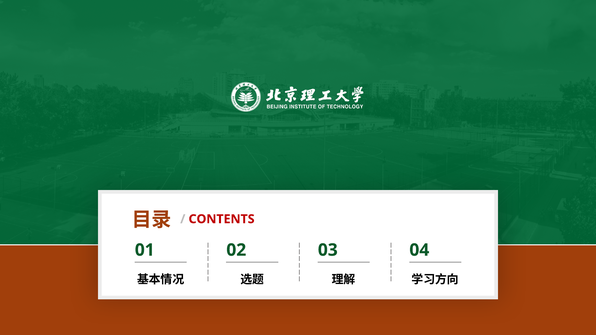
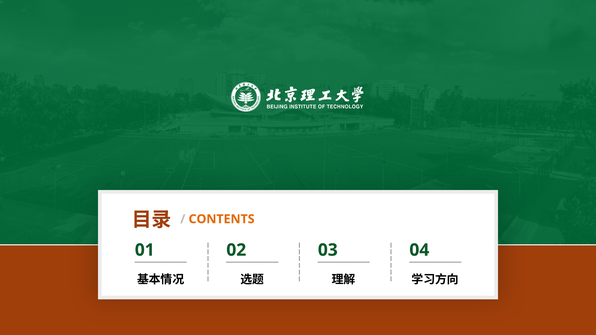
CONTENTS colour: red -> orange (222, 219)
